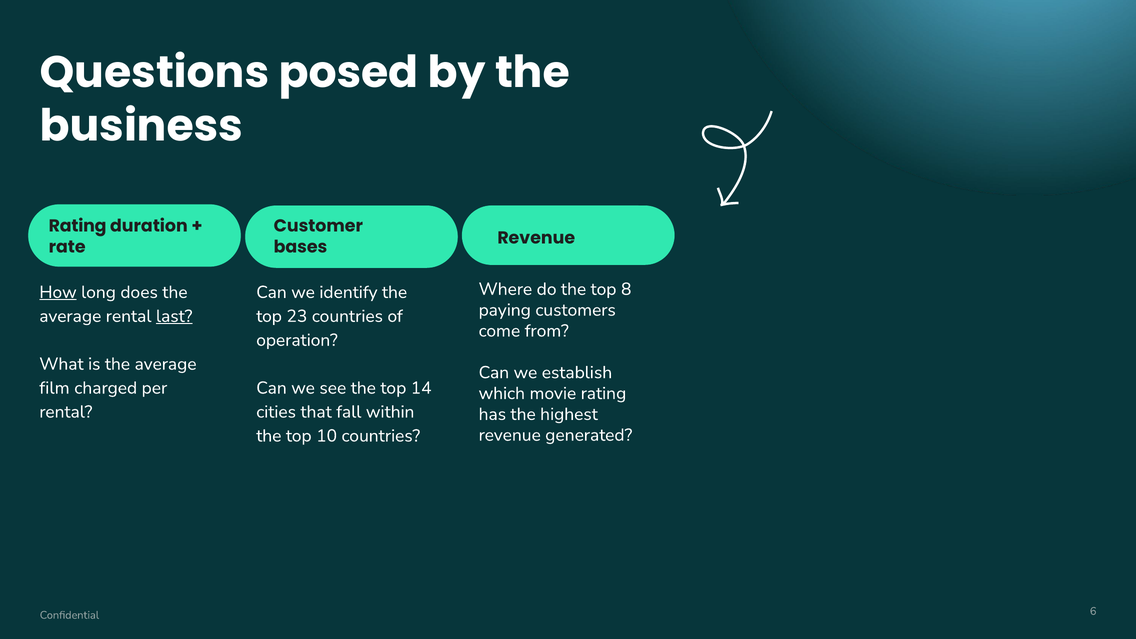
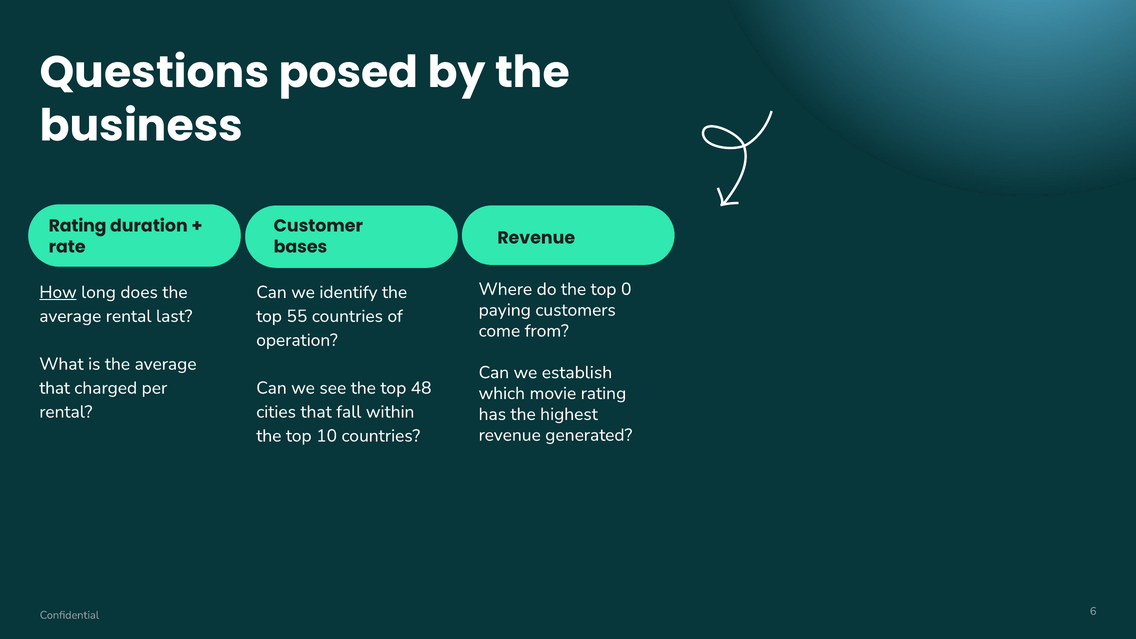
8: 8 -> 0 (626, 289)
last underline: present -> none (174, 316)
23: 23 -> 55 (297, 316)
film: film -> that (55, 388)
14: 14 -> 48 (421, 388)
